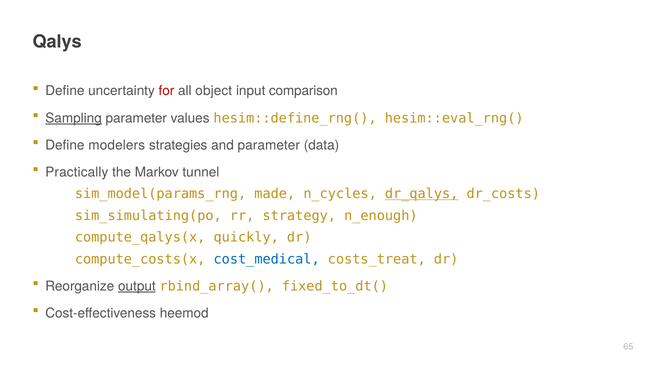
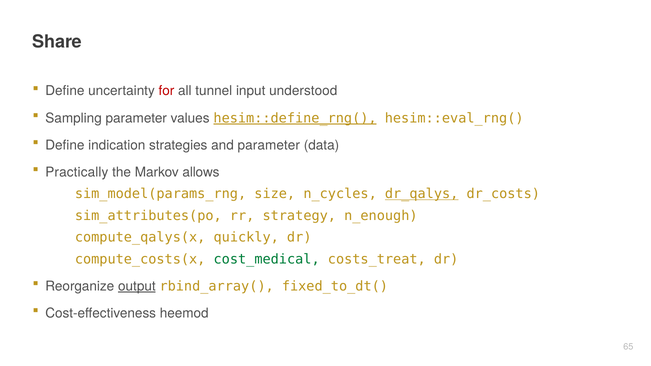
Qalys: Qalys -> Share (57, 42)
object: object -> tunnel (214, 91)
comparison: comparison -> understood (303, 91)
Sampling underline: present -> none (74, 118)
hesim::define_rng( underline: none -> present (295, 118)
modelers: modelers -> indication (117, 145)
tunnel: tunnel -> allows (201, 172)
made: made -> size (275, 194)
sim_simulating(po: sim_simulating(po -> sim_attributes(po (148, 216)
cost_medical colour: blue -> green (267, 259)
